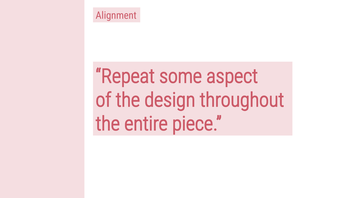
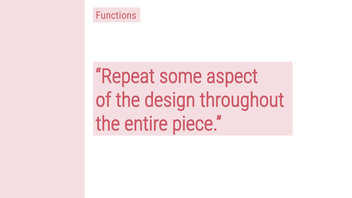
Alignment: Alignment -> Functions (116, 16)
